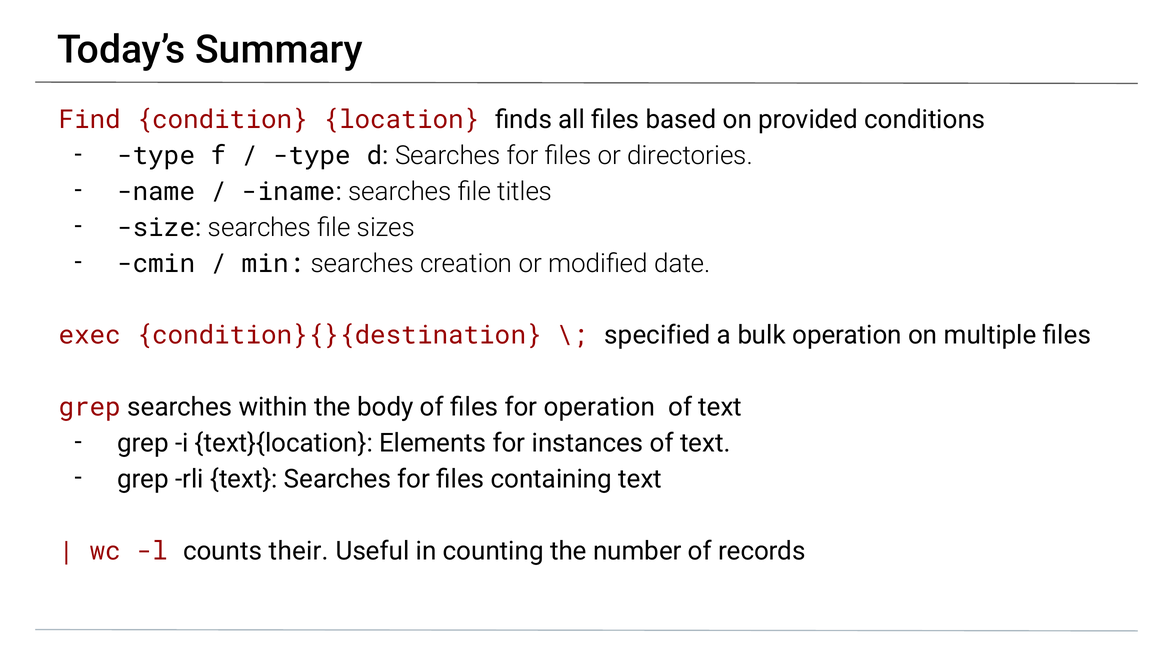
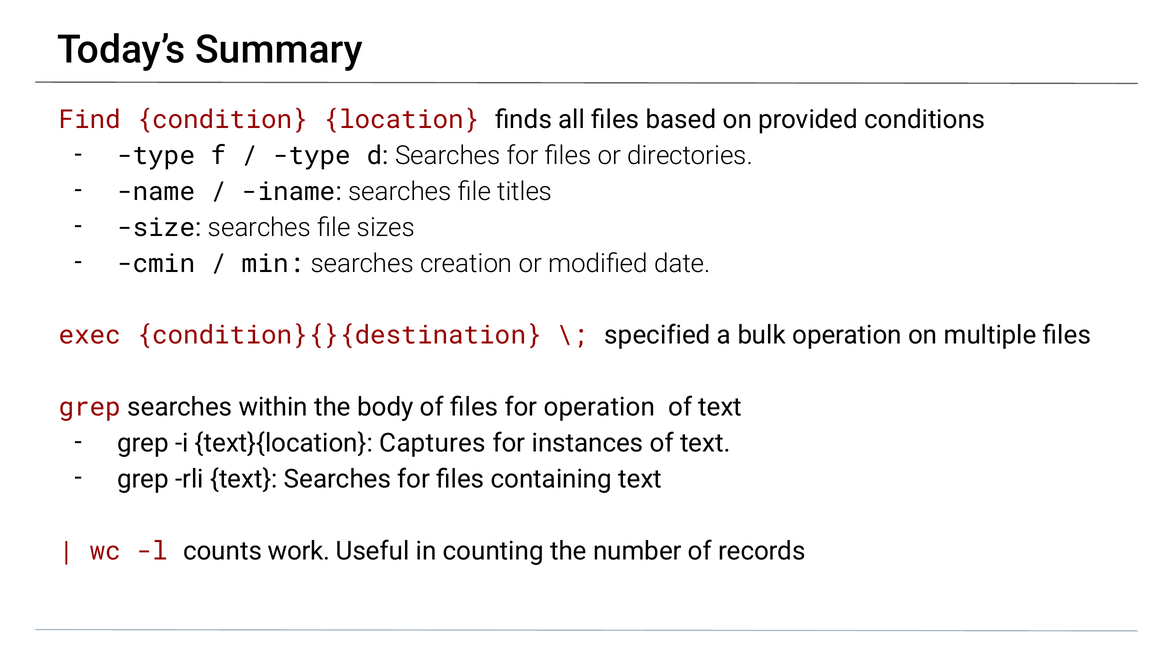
Elements: Elements -> Captures (433, 443)
their: their -> work (299, 551)
